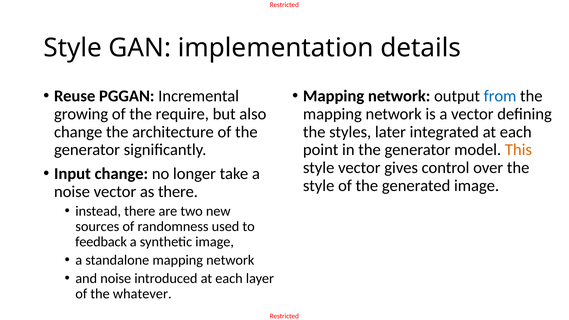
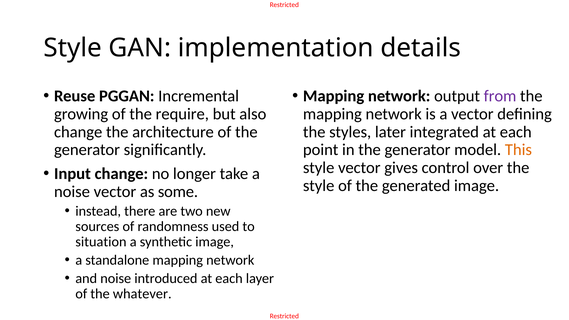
from colour: blue -> purple (500, 96)
as there: there -> some (178, 192)
feedback: feedback -> situation (101, 242)
